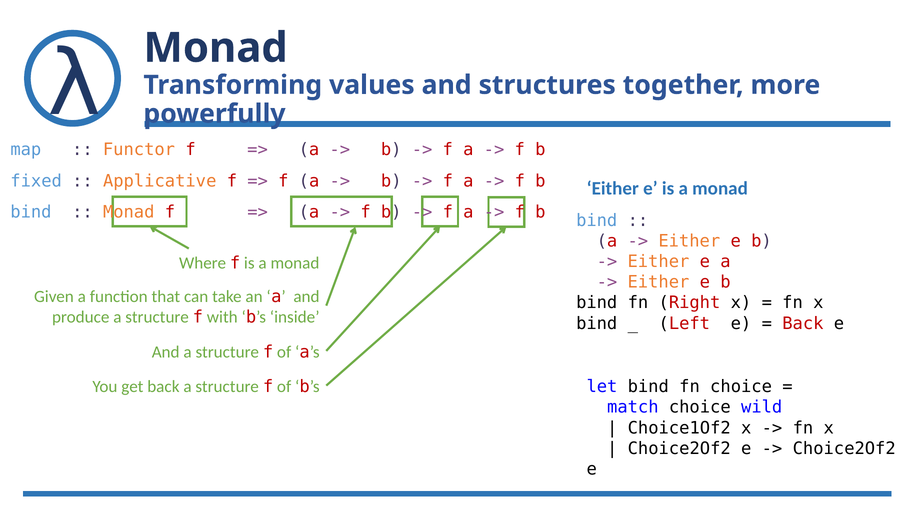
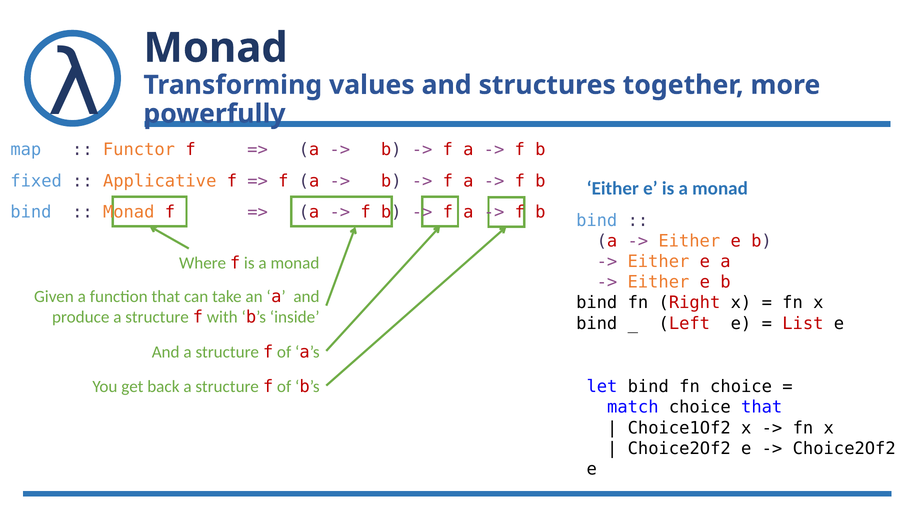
Back: Back -> List (803, 323)
choice wild: wild -> that (762, 407)
